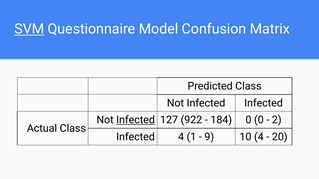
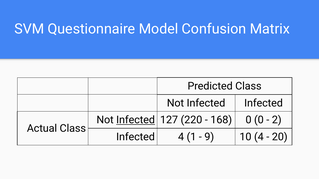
SVM underline: present -> none (29, 29)
922: 922 -> 220 (191, 120)
184: 184 -> 168 (221, 120)
